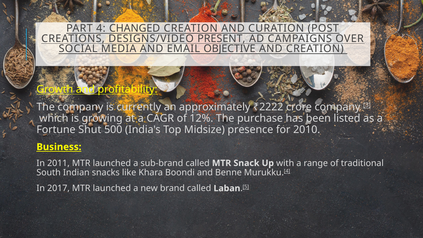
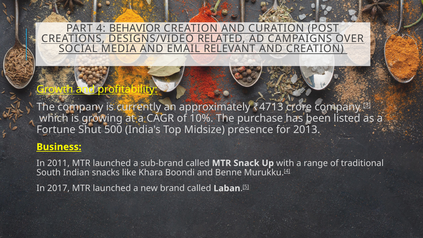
CHANGED: CHANGED -> BEHAVIOR (135, 28)
PRESENT: PRESENT -> RELATED (221, 39)
OBJECTIVE: OBJECTIVE -> RELEVANT (229, 49)
₹2222: ₹2222 -> ₹4713 (268, 107)
12%: 12% -> 10% (201, 118)
2010: 2010 -> 2013 (307, 130)
